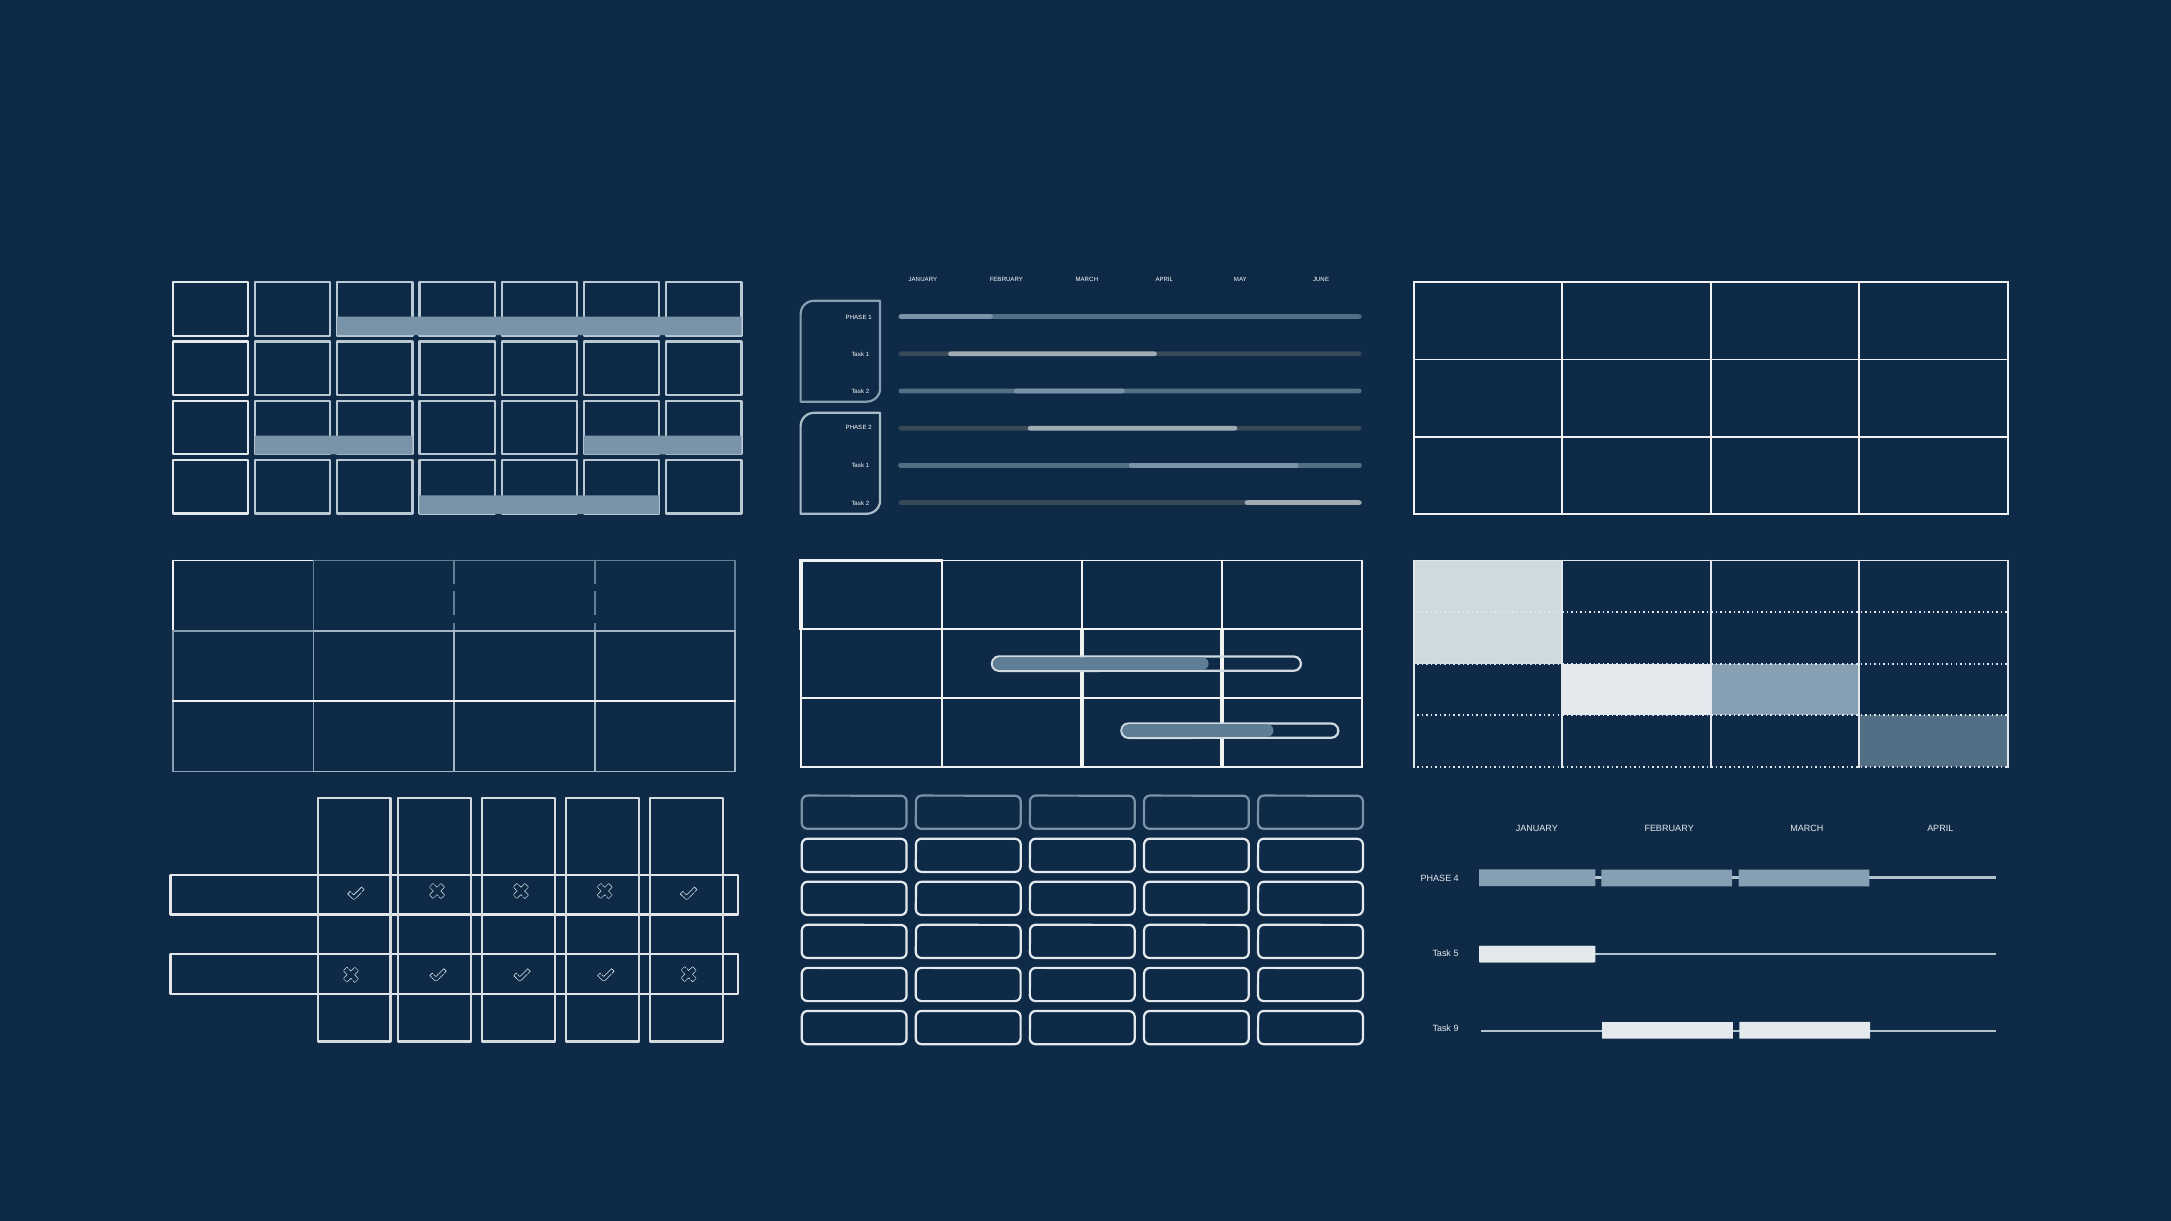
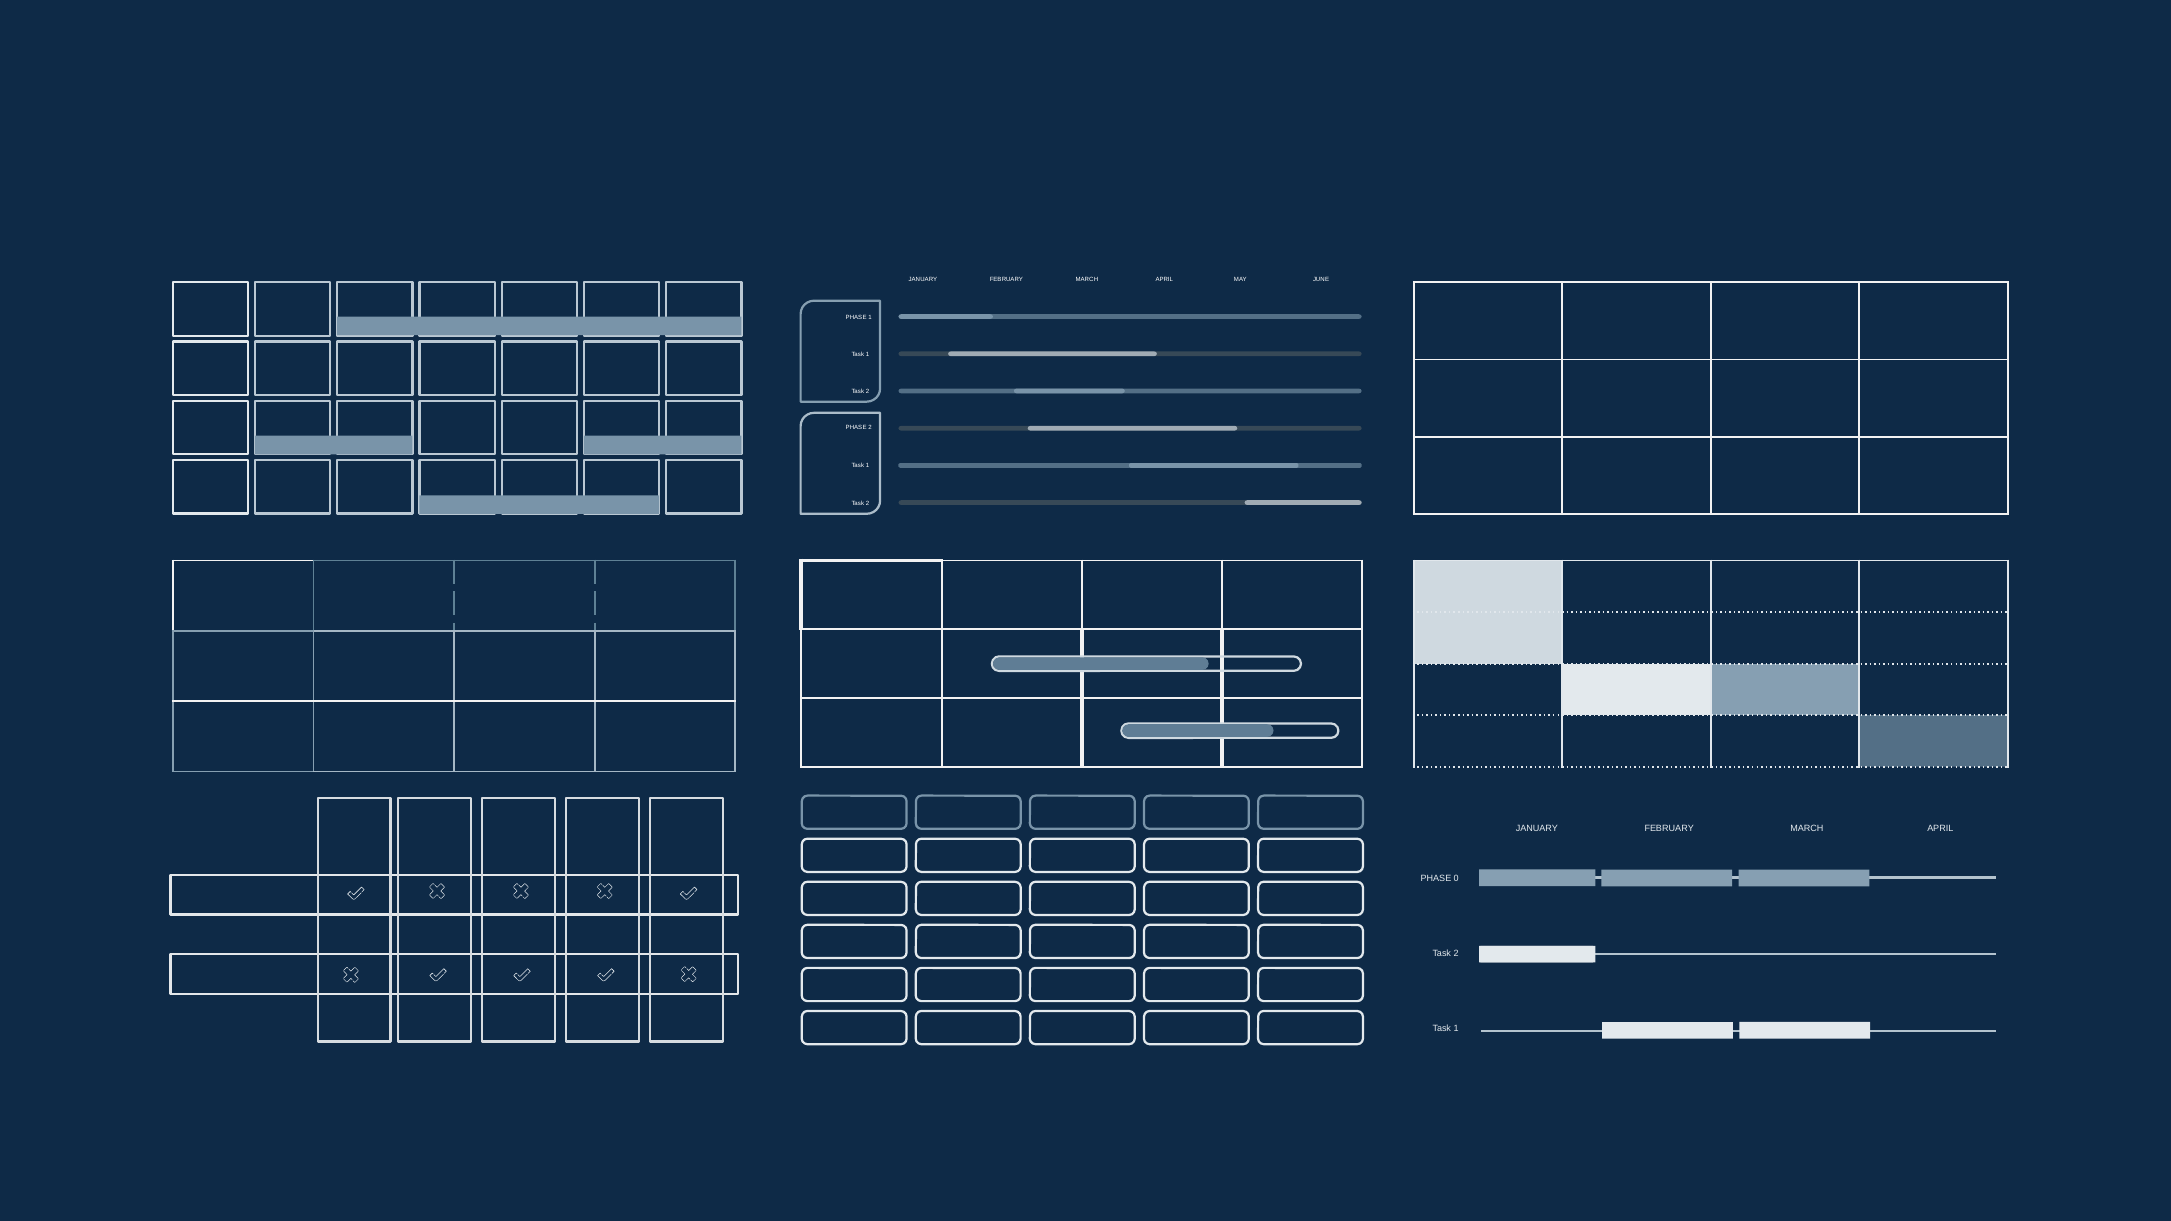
4: 4 -> 0 (1456, 878)
5: 5 -> 2 (1456, 953)
9: 9 -> 1 (1456, 1028)
